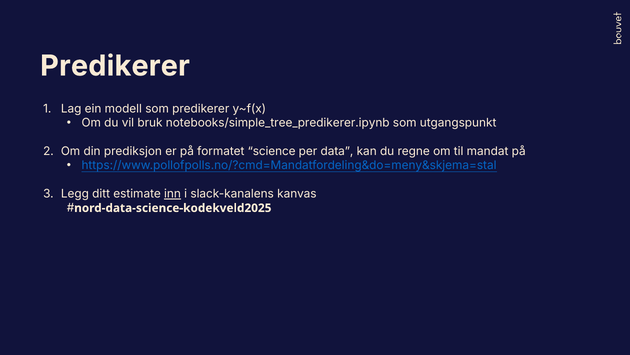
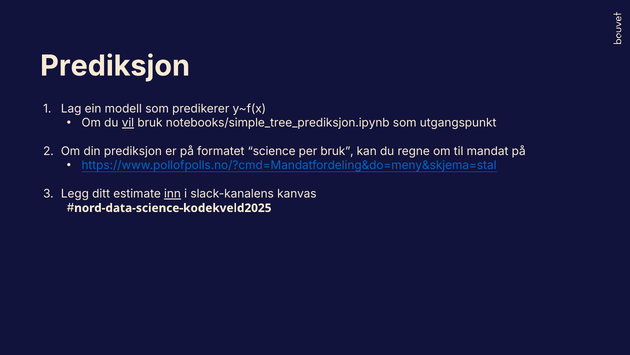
Predikerer: Predikerer -> Prediksjon (115, 66)
vil underline: none -> present (128, 123)
notebooks/simple_tree_predikerer.ipynb: notebooks/simple_tree_predikerer.ipynb -> notebooks/simple_tree_prediksjon.ipynb (278, 123)
per data: data -> bruk (337, 151)
